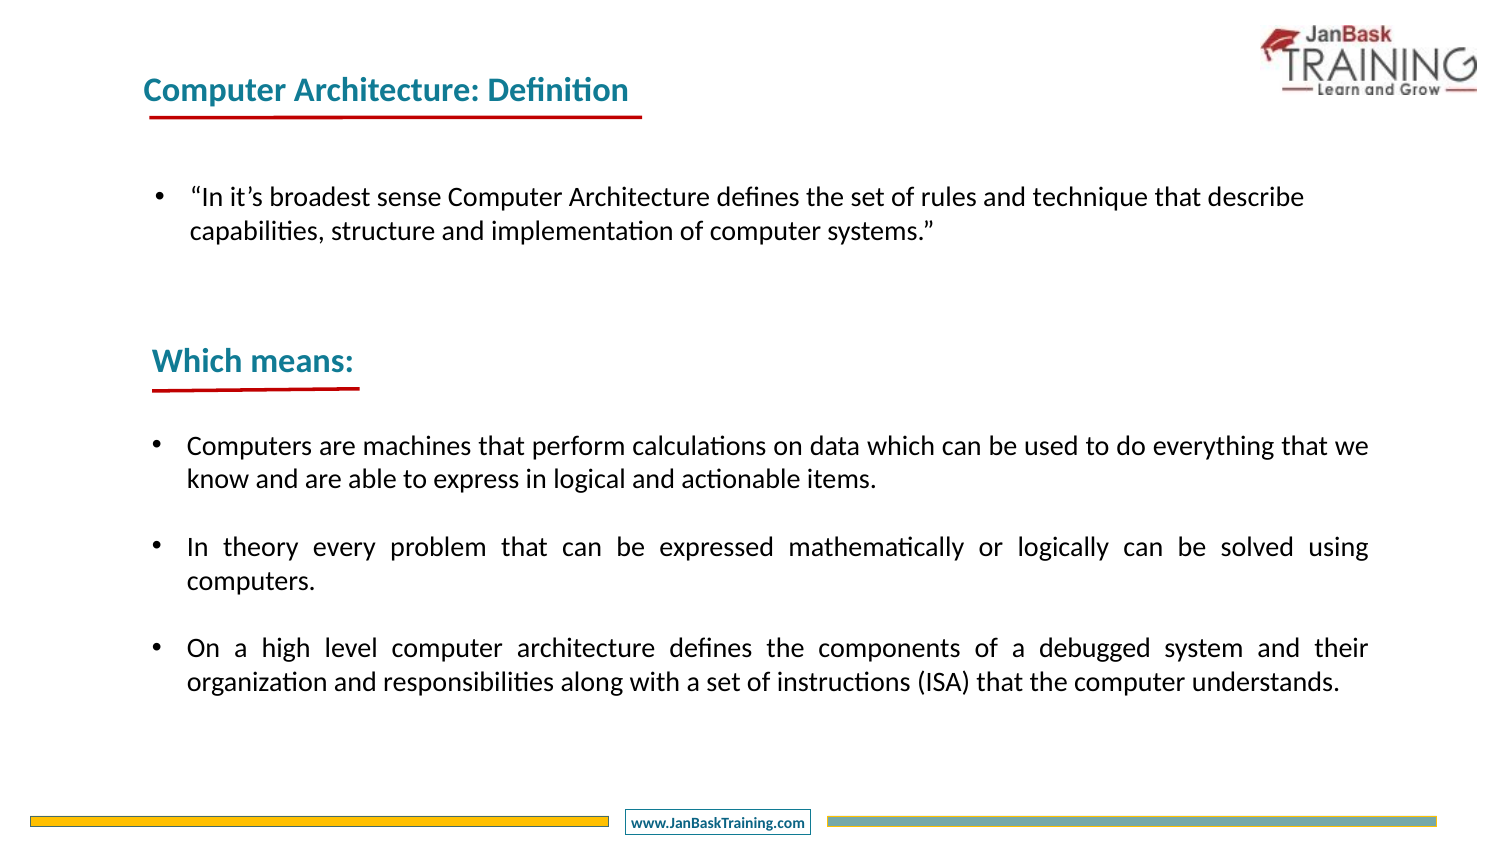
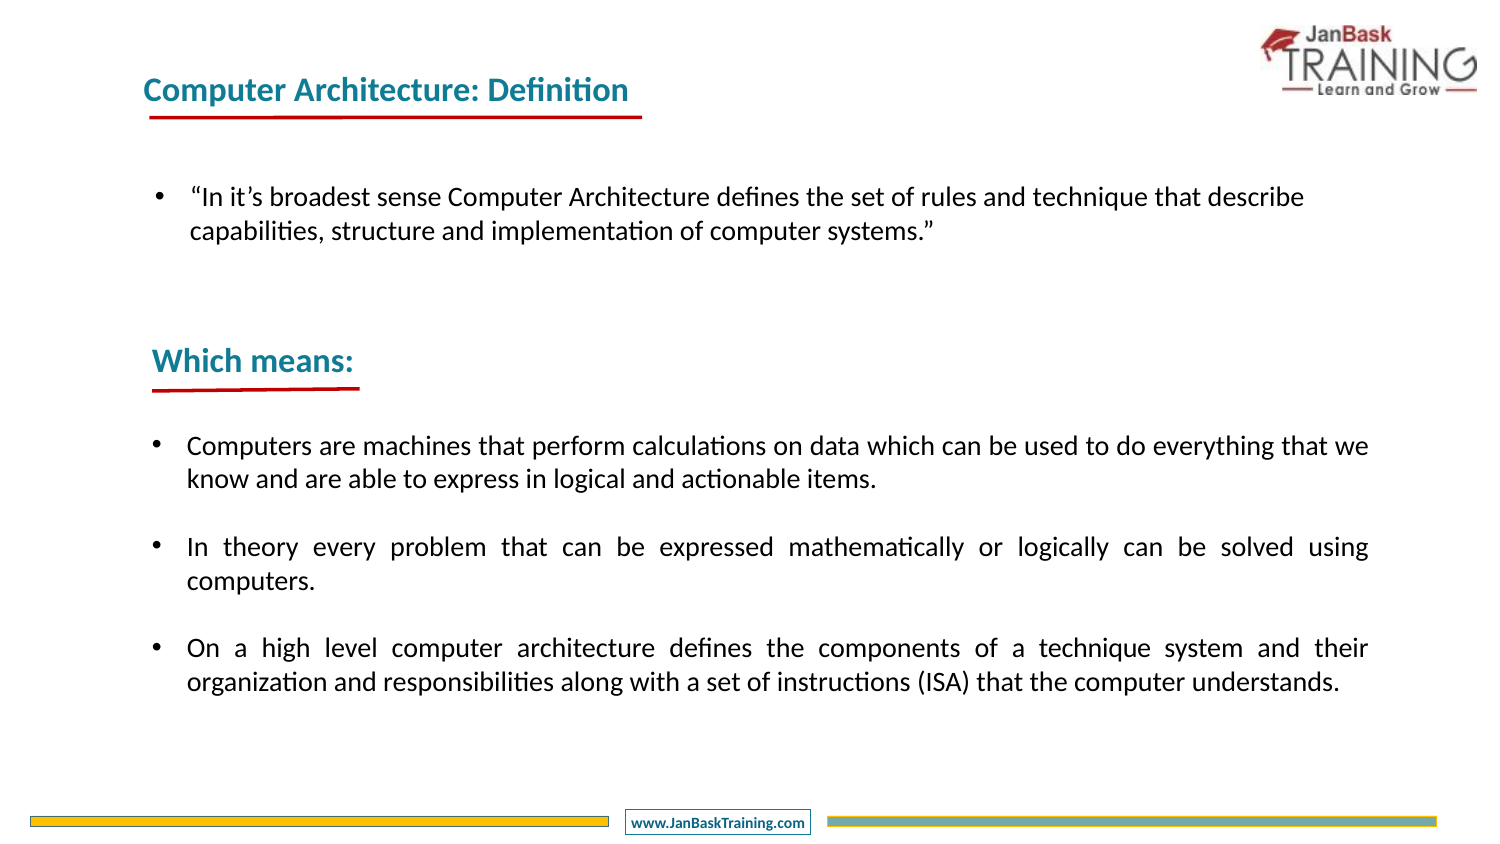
a debugged: debugged -> technique (1095, 648)
